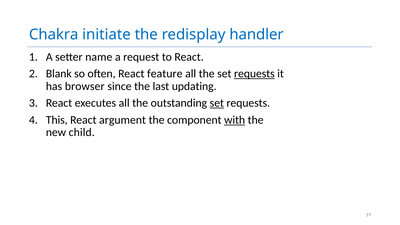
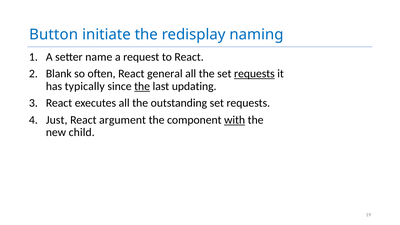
Chakra: Chakra -> Button (54, 34)
handler: handler -> naming (256, 34)
feature: feature -> general (165, 74)
browser: browser -> typically (85, 86)
the underline: none -> present (142, 86)
set underline: present -> none (217, 103)
This: This -> Just (57, 120)
